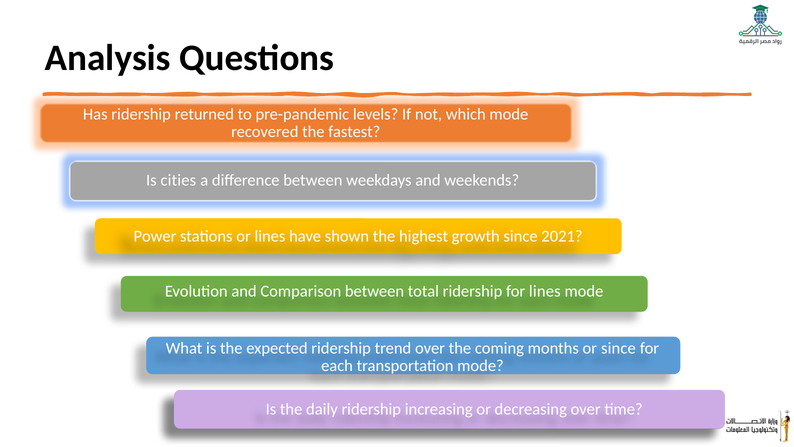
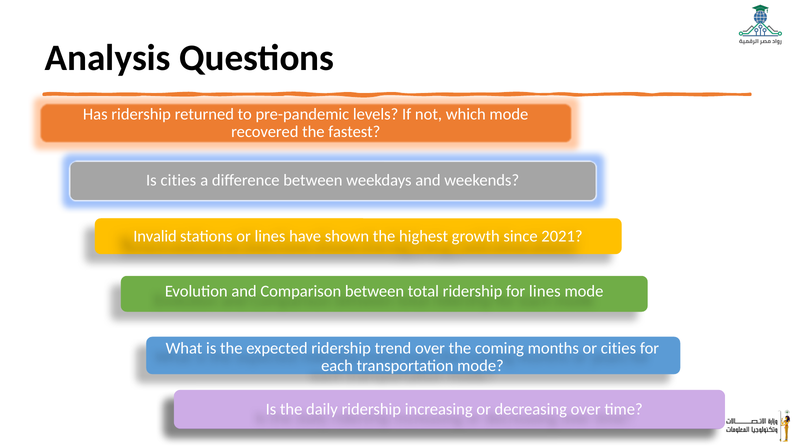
Power: Power -> Invalid (155, 236)
or since: since -> cities (618, 348)
